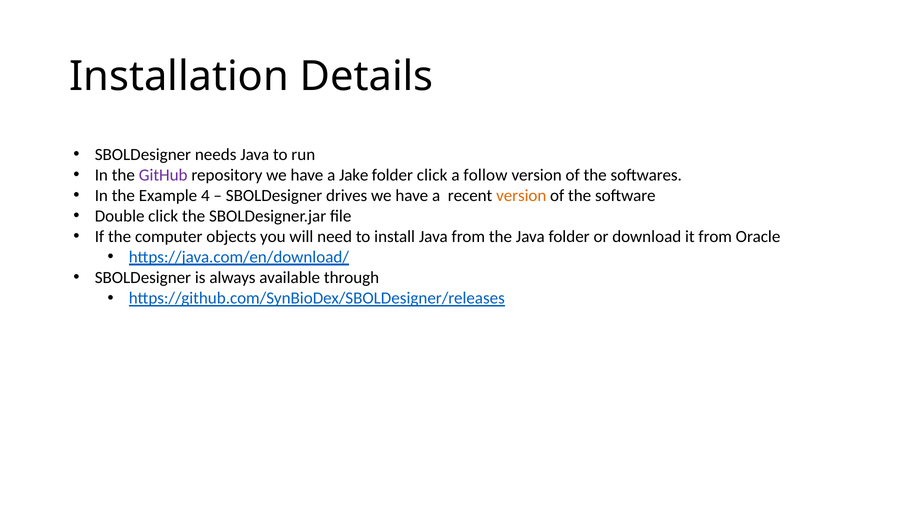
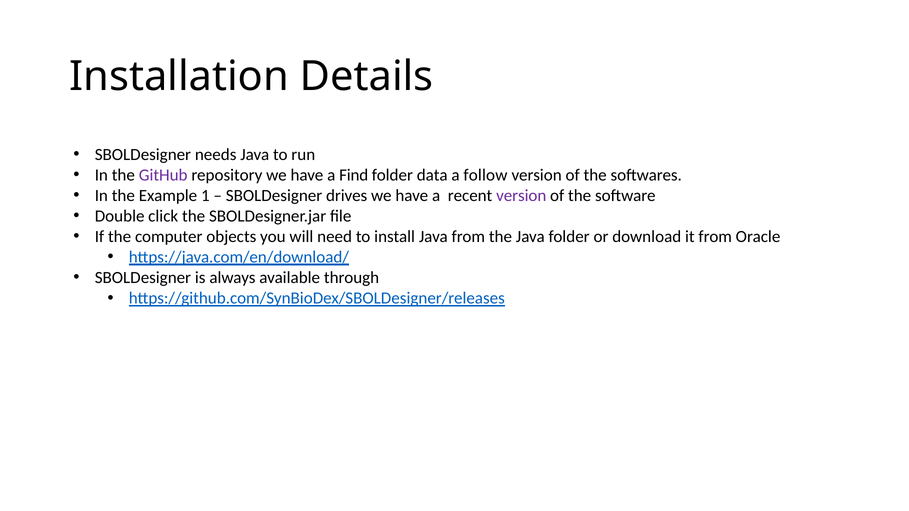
Jake: Jake -> Find (354, 175)
folder click: click -> data (432, 175)
4: 4 -> 1 (205, 196)
version colour: orange -> purple (521, 196)
